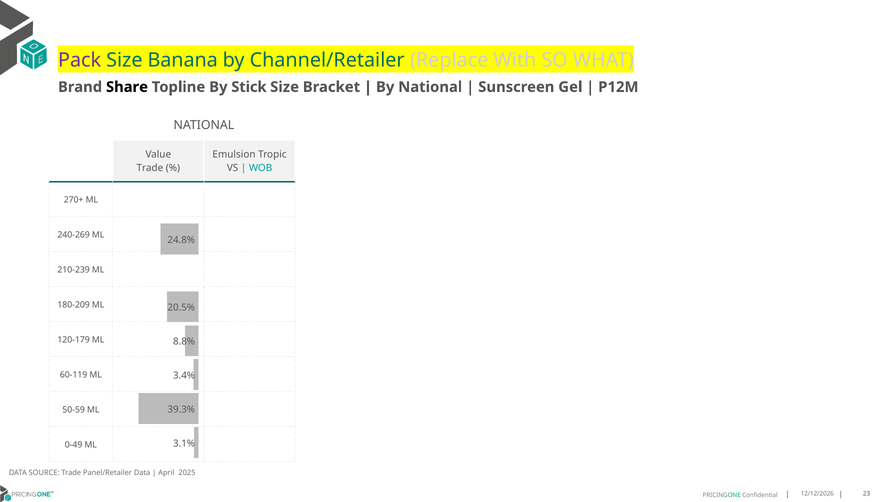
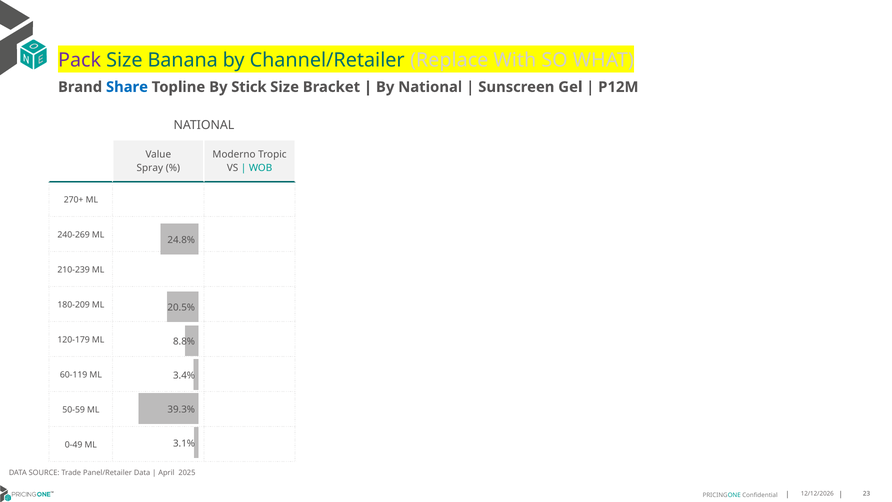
Share colour: black -> blue (127, 87)
Emulsion: Emulsion -> Moderno (234, 154)
Trade: Trade -> Spray (150, 168)
